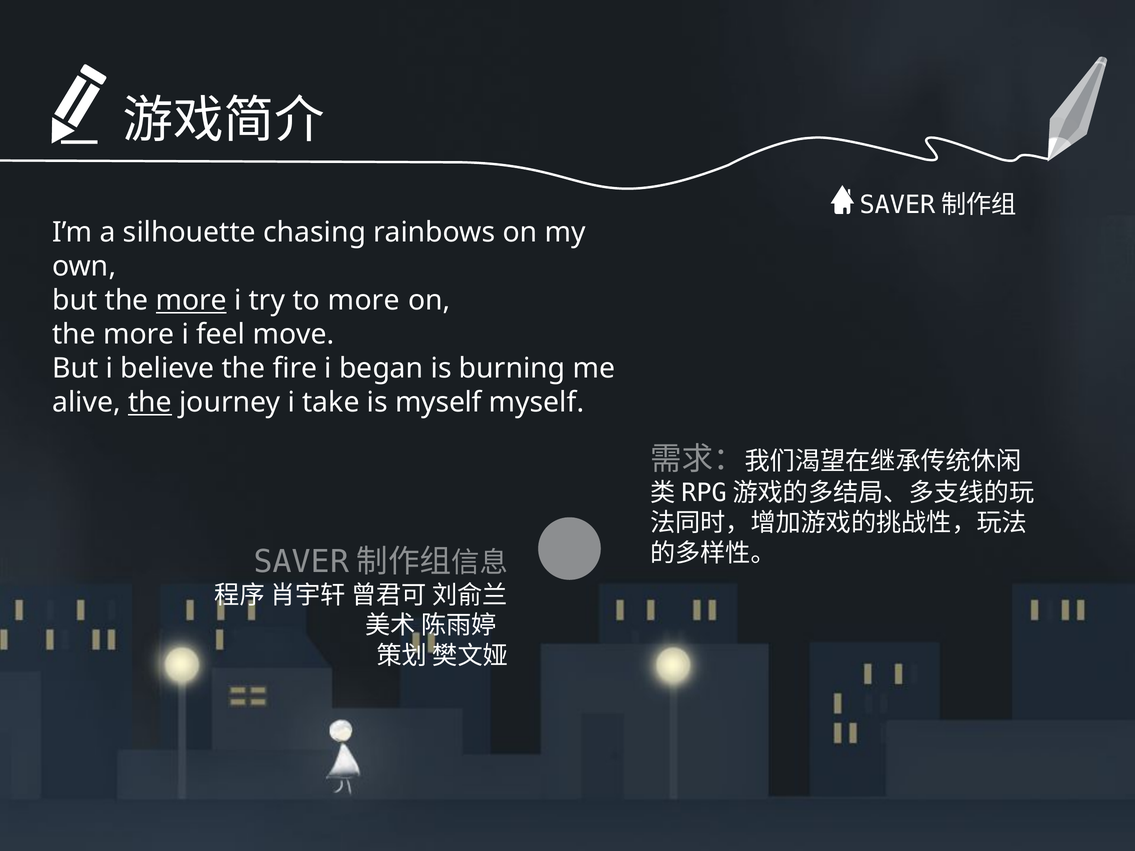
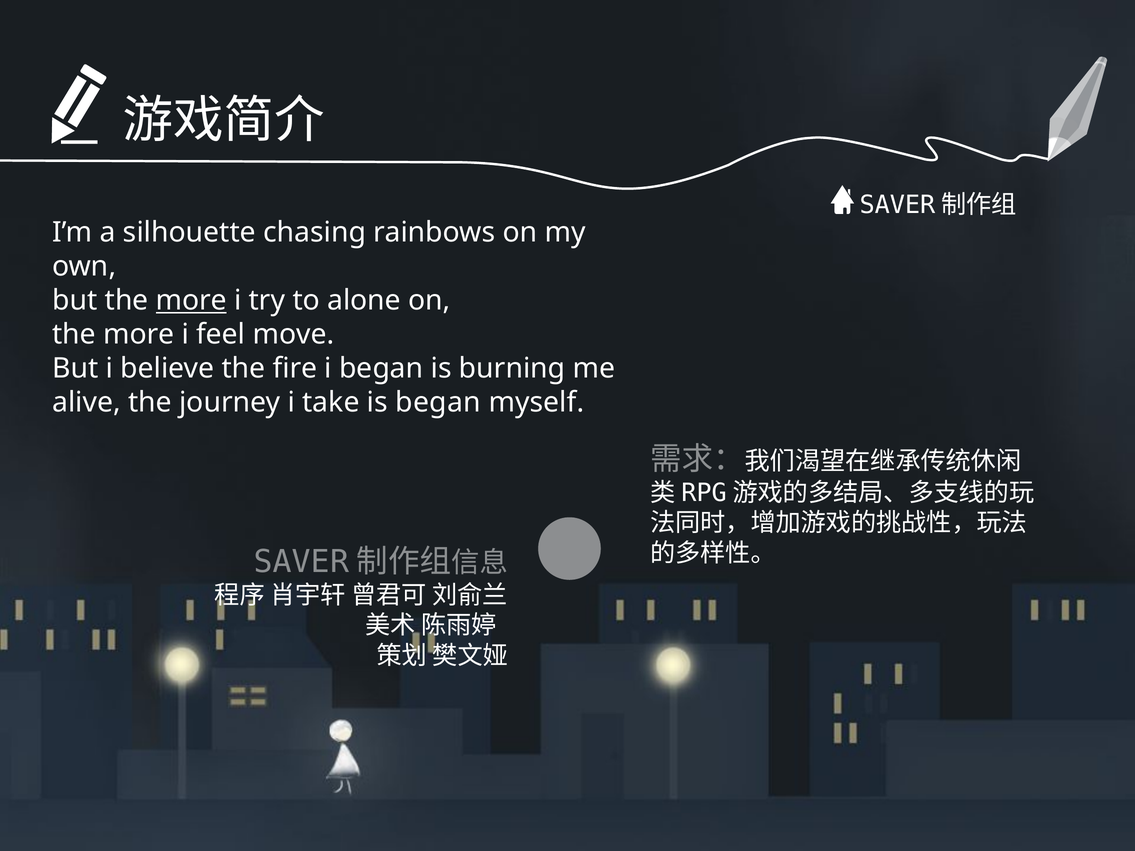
to more: more -> alone (364, 301)
the underline: present -> none (150, 403)
is myself: myself -> began (438, 403)
